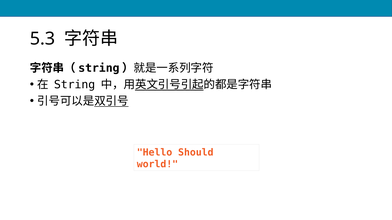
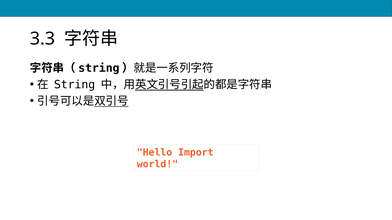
5.3: 5.3 -> 3.3 (43, 39)
Should: Should -> Import (196, 153)
